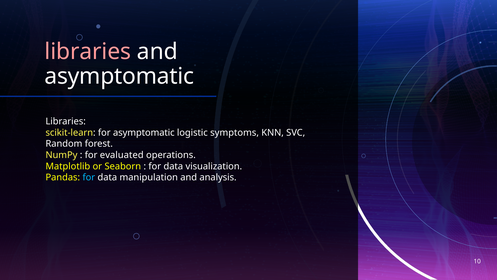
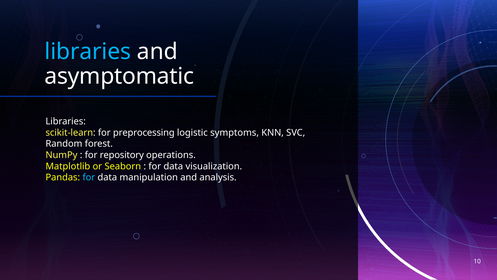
libraries colour: pink -> light blue (88, 51)
for asymptomatic: asymptomatic -> preprocessing (144, 132)
evaluated: evaluated -> repository (122, 155)
